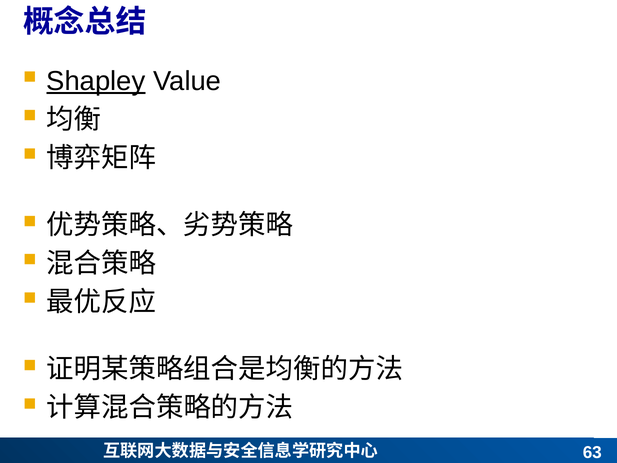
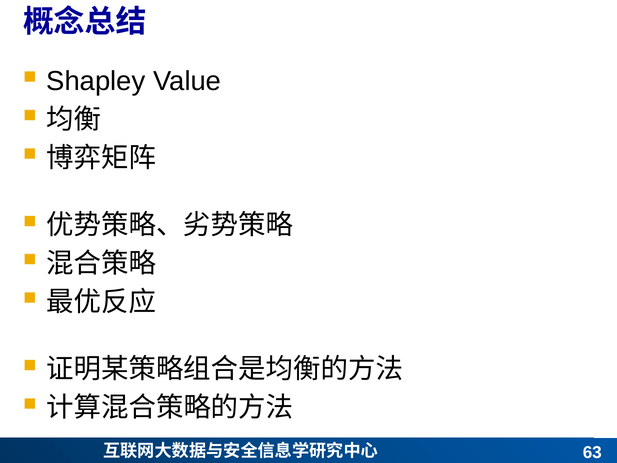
Shapley underline: present -> none (96, 81)
